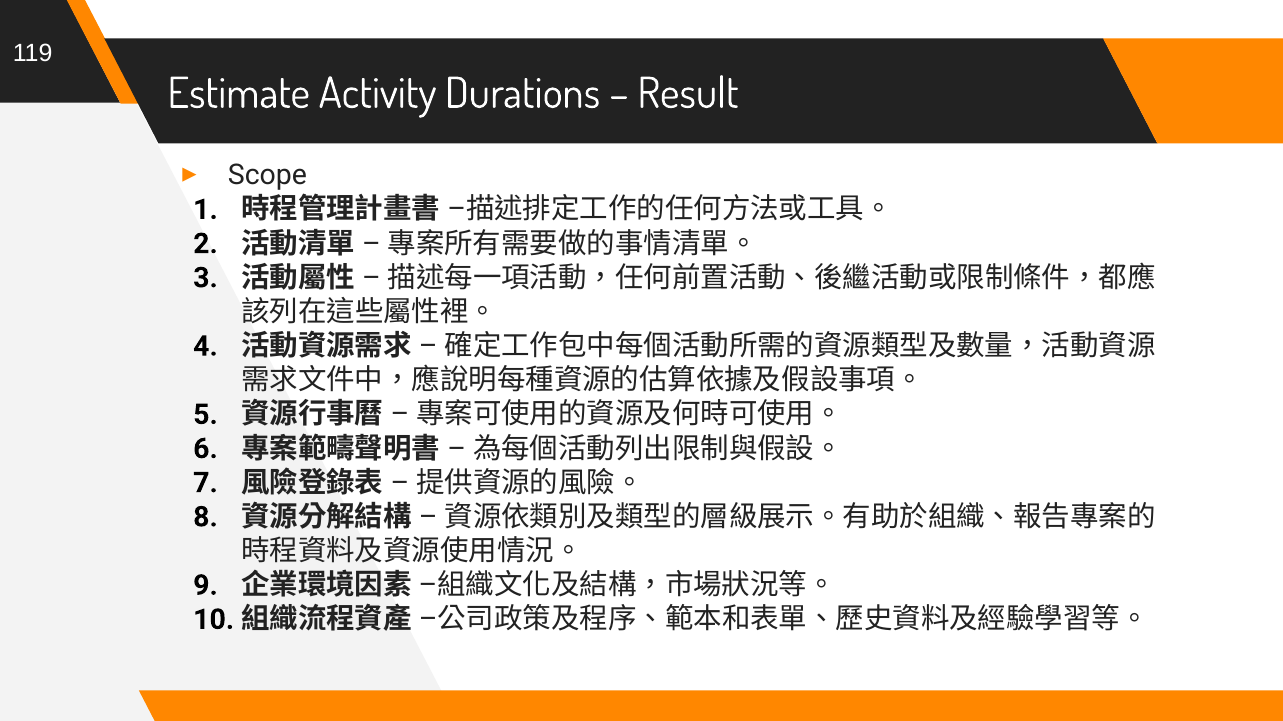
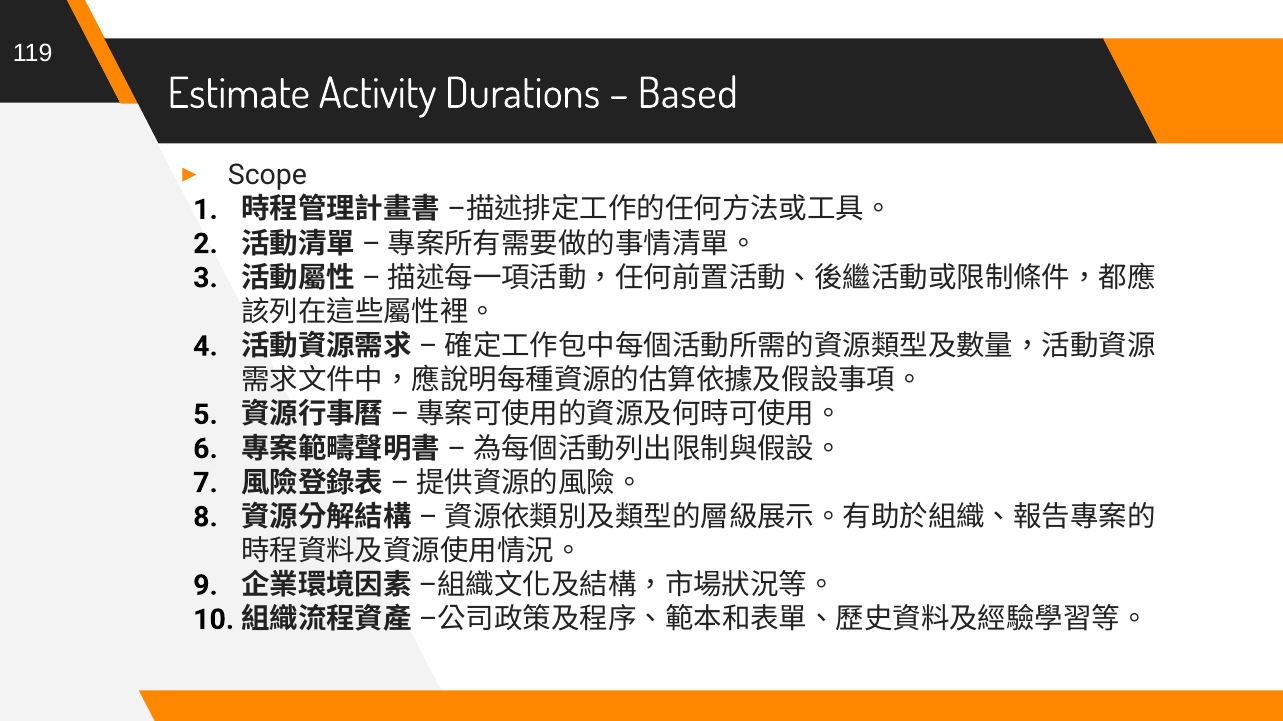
Result: Result -> Based (688, 94)
